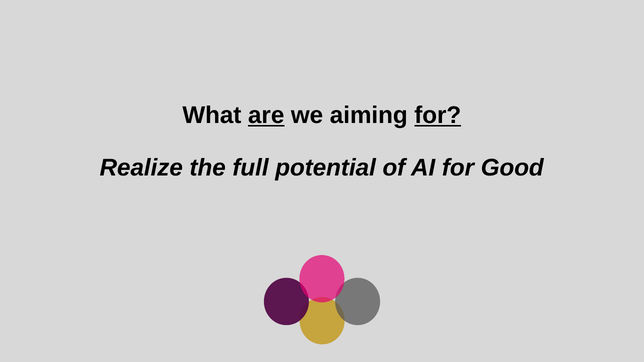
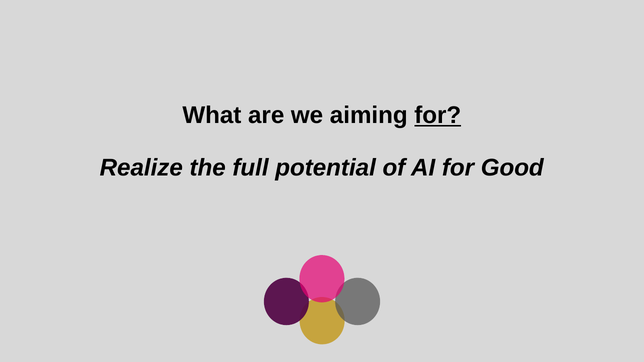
are underline: present -> none (266, 116)
